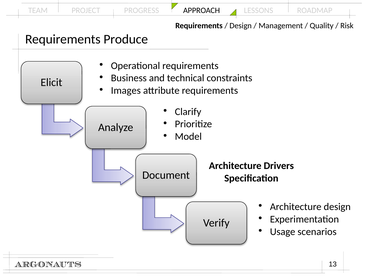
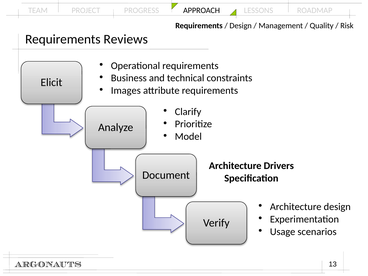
Produce: Produce -> Reviews (126, 39)
